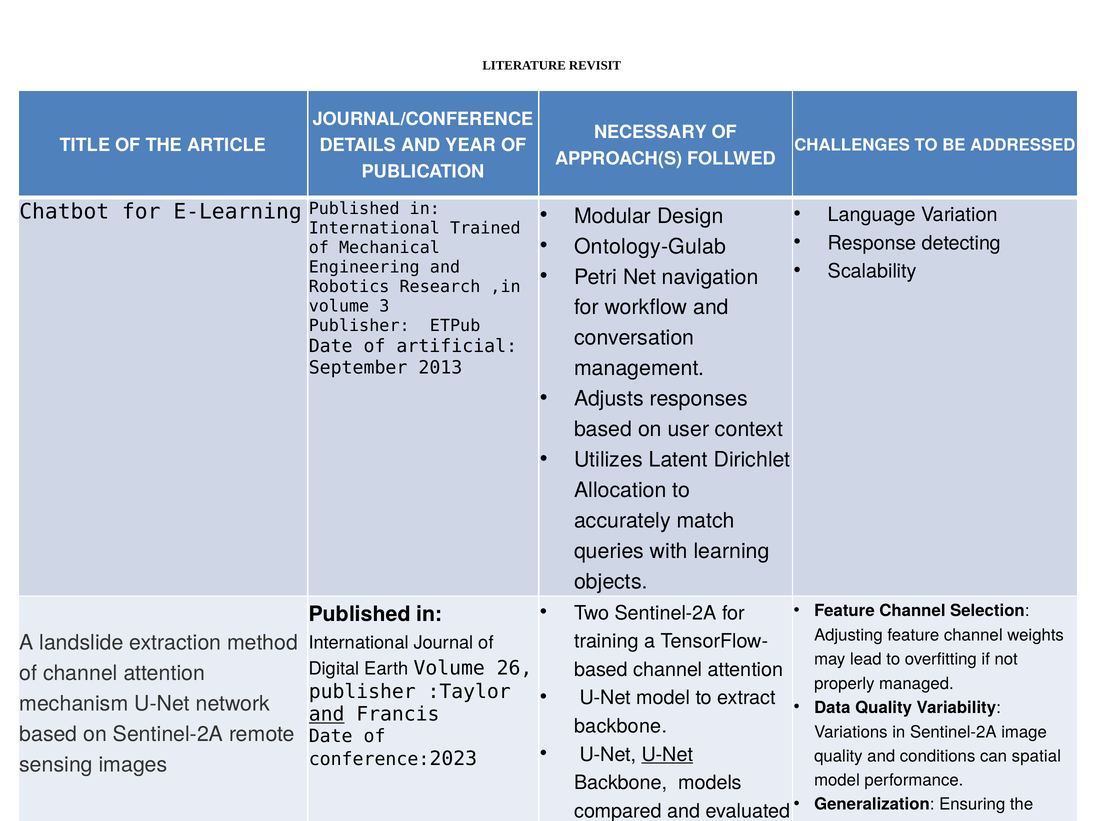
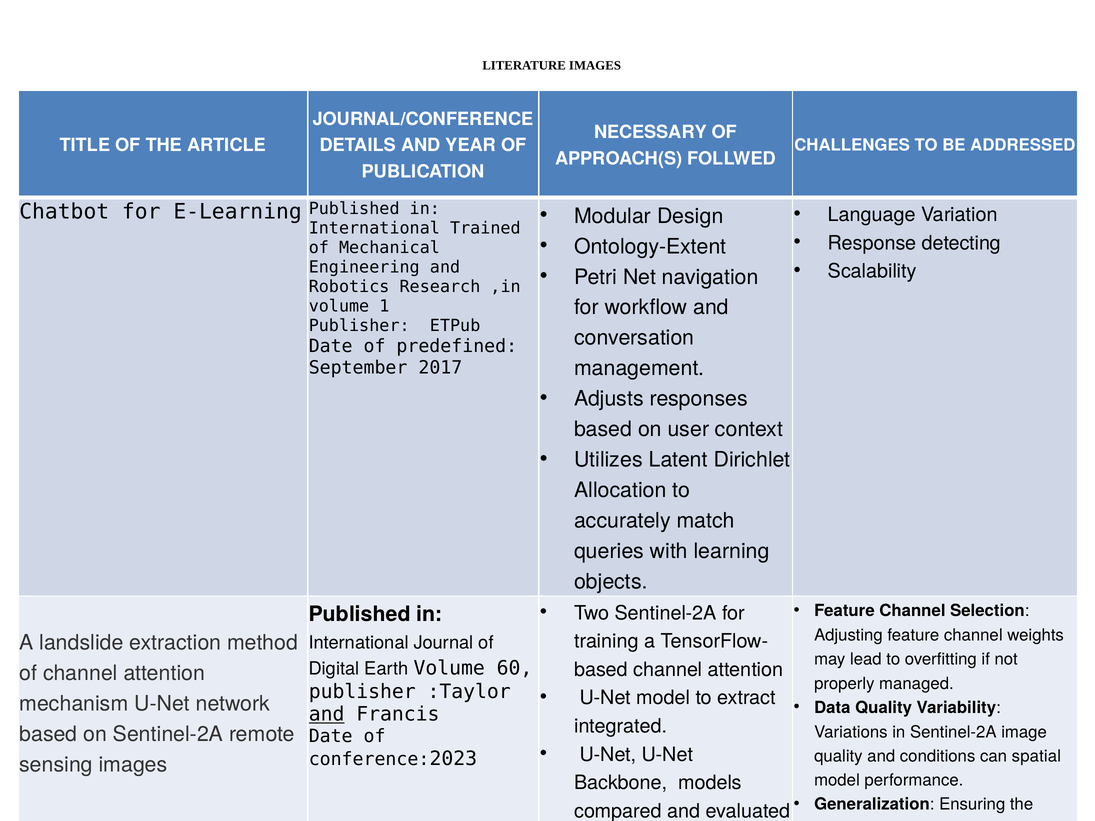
LITERATURE REVISIT: REVISIT -> IMAGES (595, 65)
Ontology-Gulab: Ontology-Gulab -> Ontology-Extent (650, 247)
3: 3 -> 1 (384, 306)
artificial: artificial -> predefined (457, 346)
2013: 2013 -> 2017 (440, 368)
26: 26 -> 60 (515, 668)
backbone: backbone -> integrated (621, 726)
U-Net underline: present -> none (667, 755)
